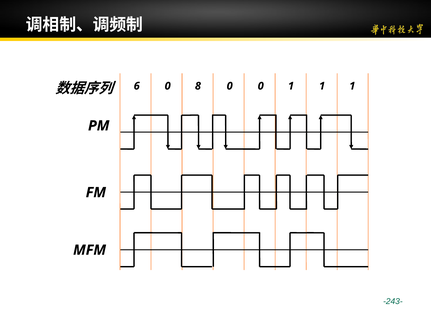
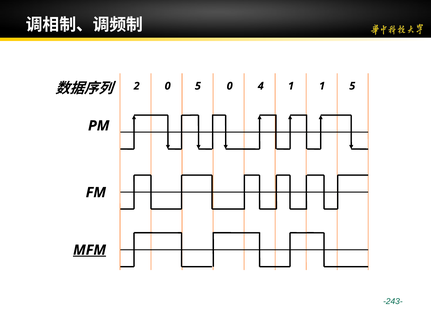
6: 6 -> 2 (137, 86)
0 8: 8 -> 5 (198, 86)
0 0: 0 -> 4 (261, 86)
1 1 1: 1 -> 5 (352, 86)
MFM underline: none -> present (90, 250)
